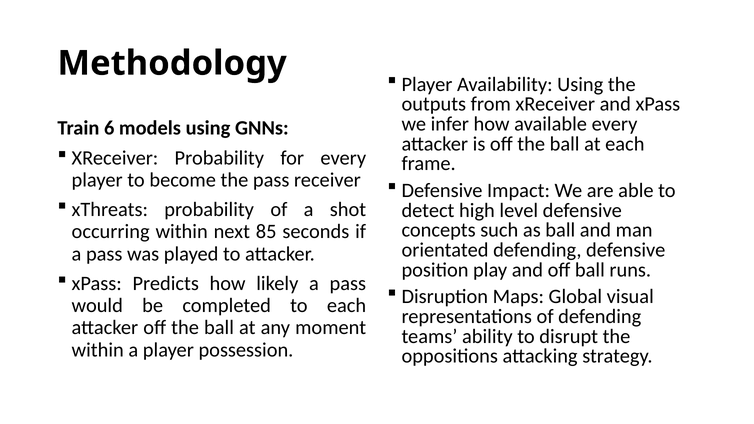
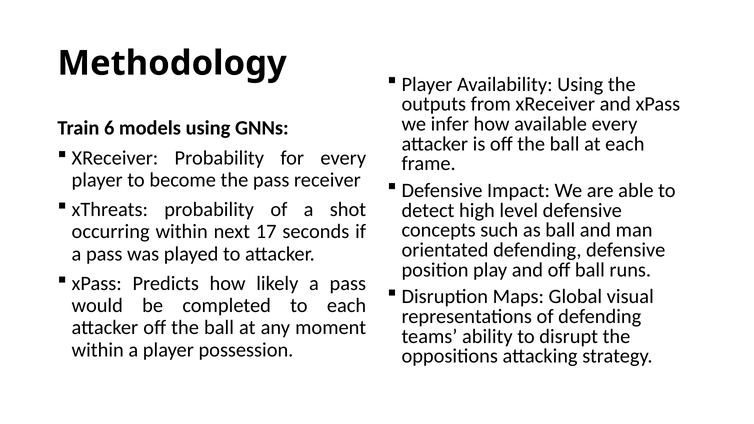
85: 85 -> 17 (266, 232)
